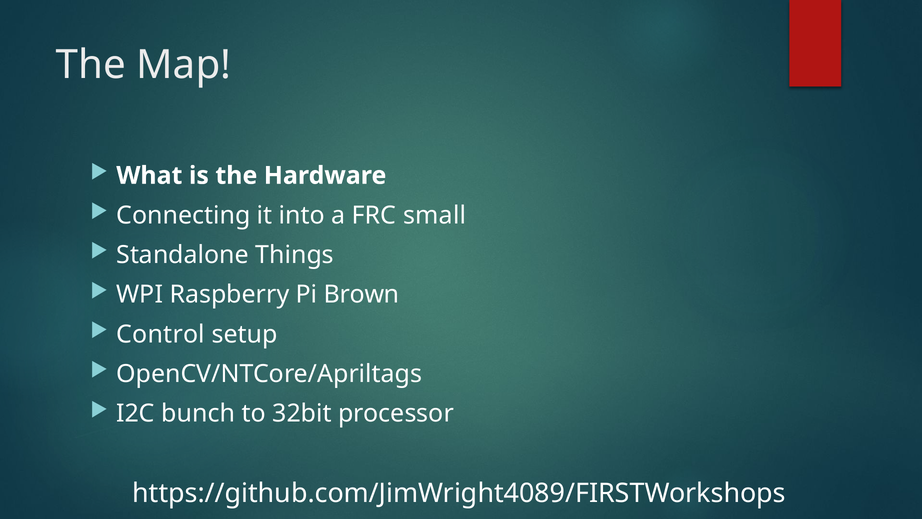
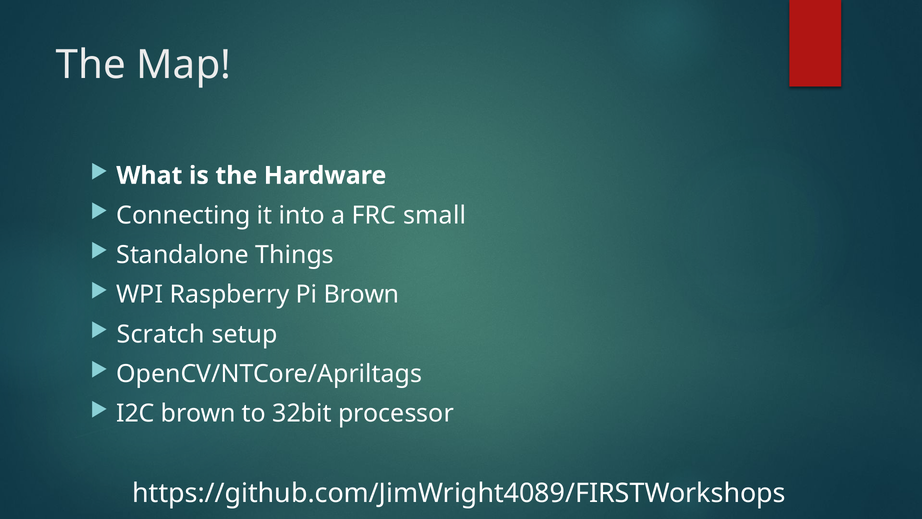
Control: Control -> Scratch (161, 334)
I2C bunch: bunch -> brown (198, 413)
